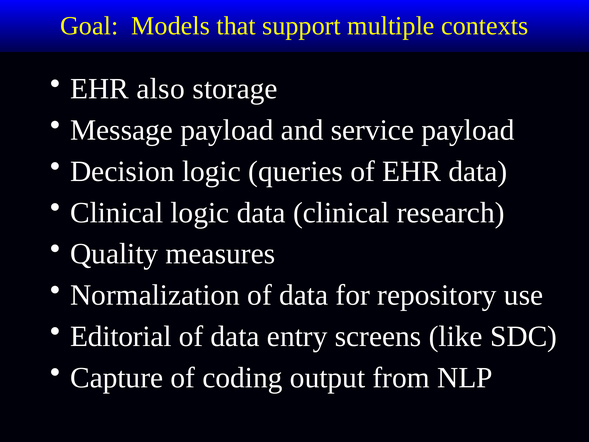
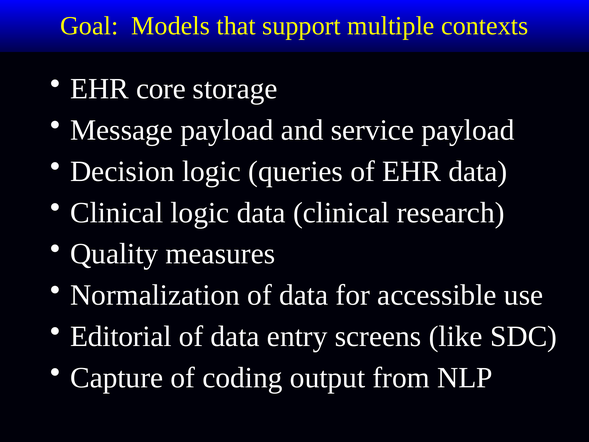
also: also -> core (161, 89)
repository: repository -> accessible (437, 295)
